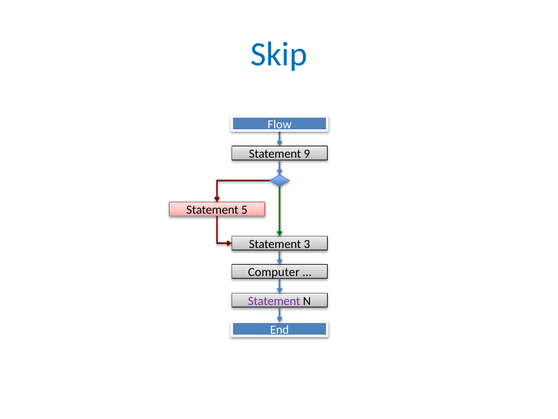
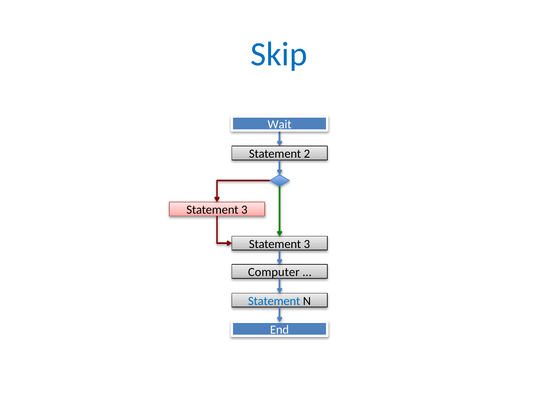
Flow: Flow -> Wait (280, 124)
9: 9 -> 2 (307, 154)
5: 5 -> 3 (244, 210)
Statement colour: purple -> blue (274, 301)
